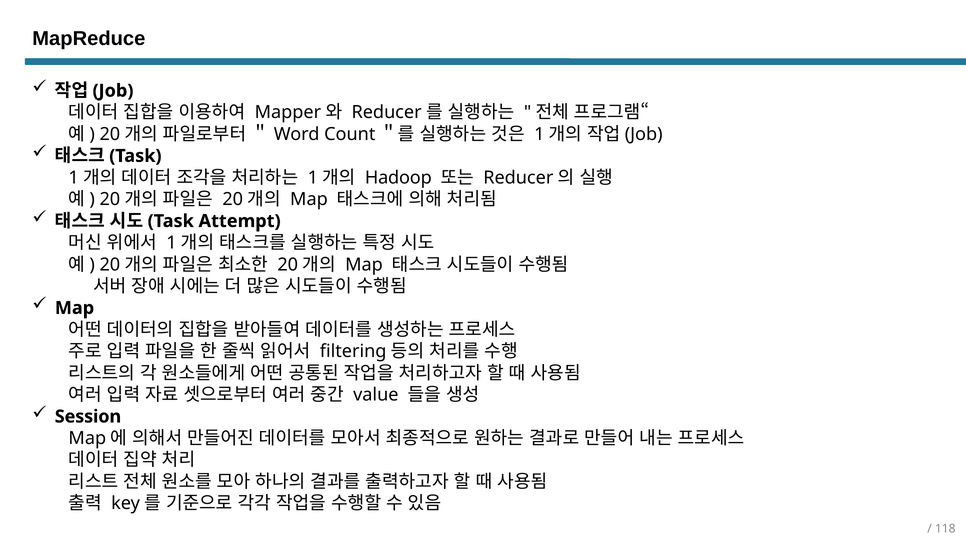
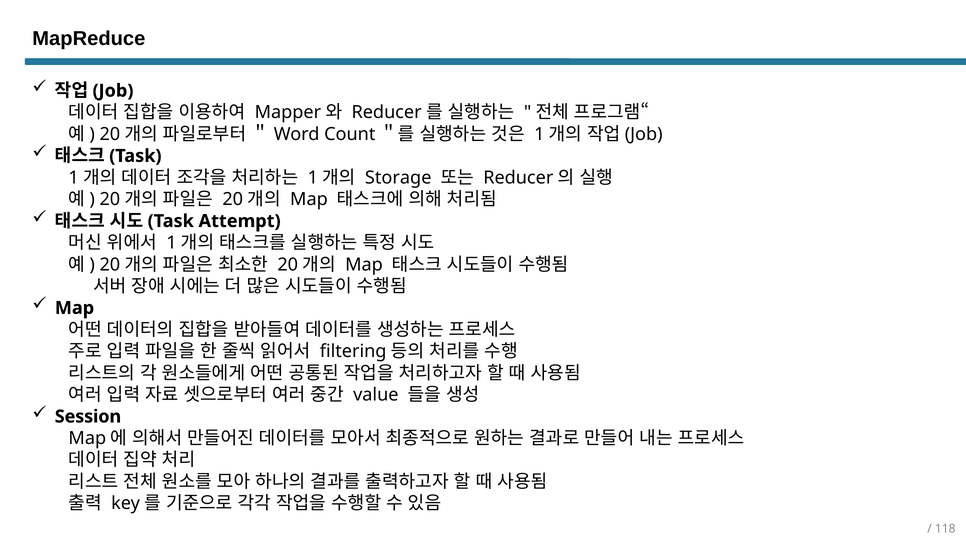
Hadoop: Hadoop -> Storage (398, 178)
